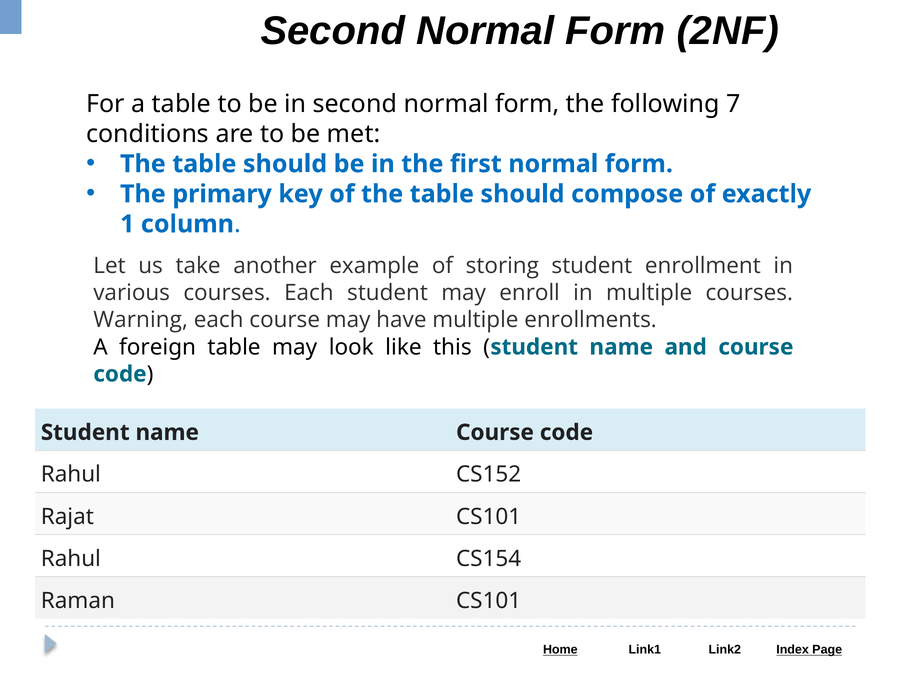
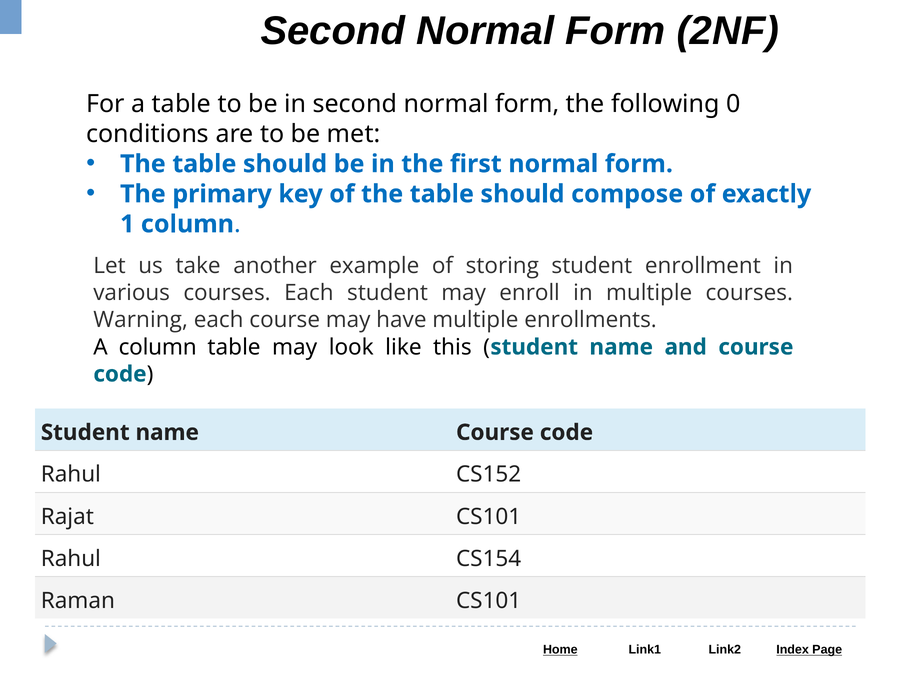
7: 7 -> 0 (733, 104)
A foreign: foreign -> column (158, 347)
